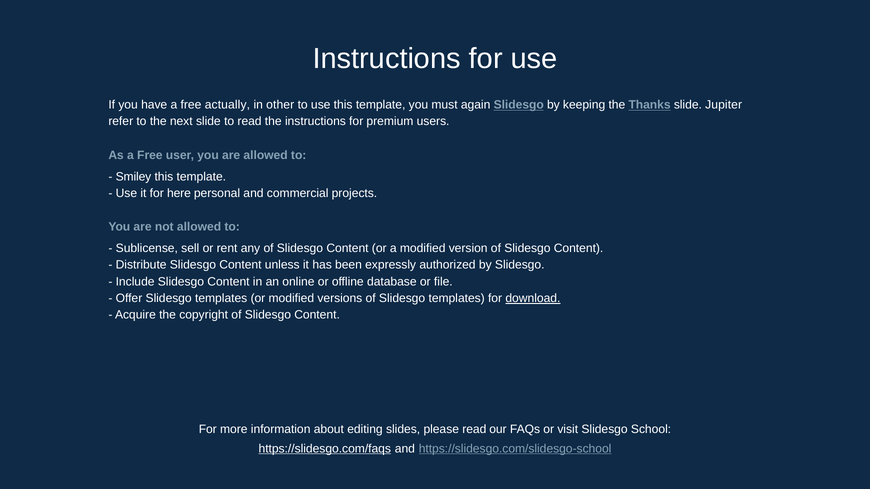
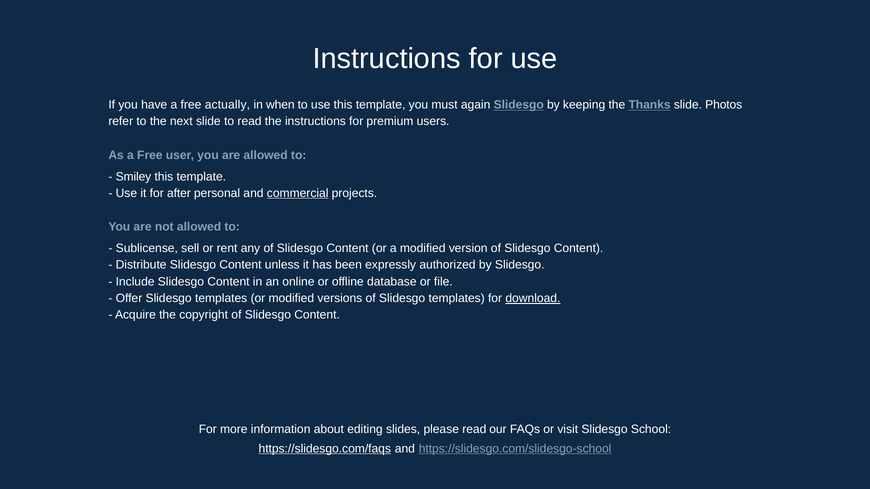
other: other -> when (280, 105)
Jupiter: Jupiter -> Photos (724, 105)
here: here -> after (179, 193)
commercial underline: none -> present (298, 193)
